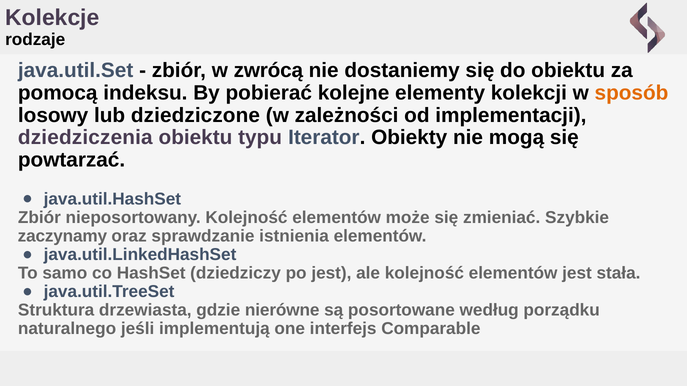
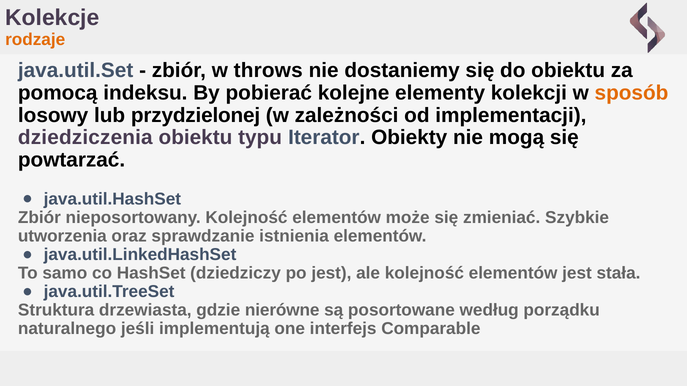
rodzaje colour: black -> orange (35, 39)
zwrócą: zwrócą -> throws (268, 70)
dziedziczone: dziedziczone -> przydzielonej (196, 115)
zaczynamy: zaczynamy -> utworzenia (62, 236)
